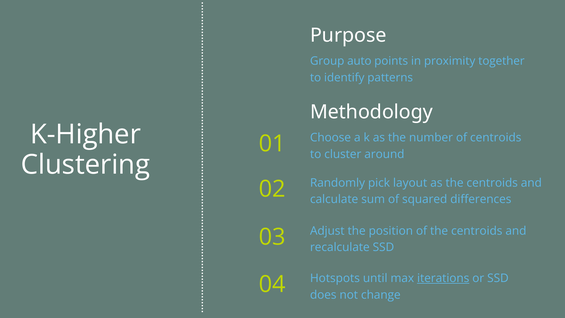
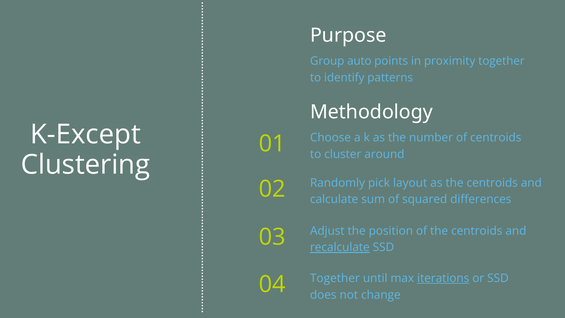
K-Higher: K-Higher -> K-Except (85, 134)
recalculate underline: none -> present (340, 247)
Hotspots: Hotspots -> Together (335, 278)
